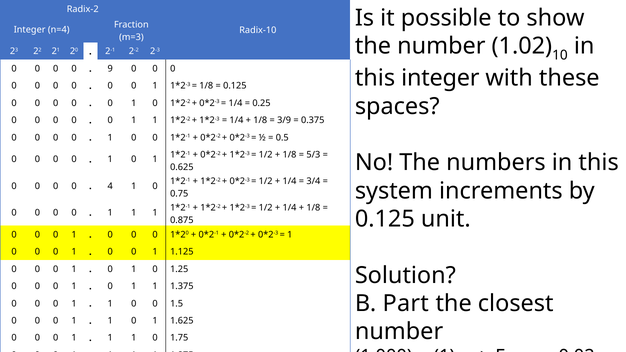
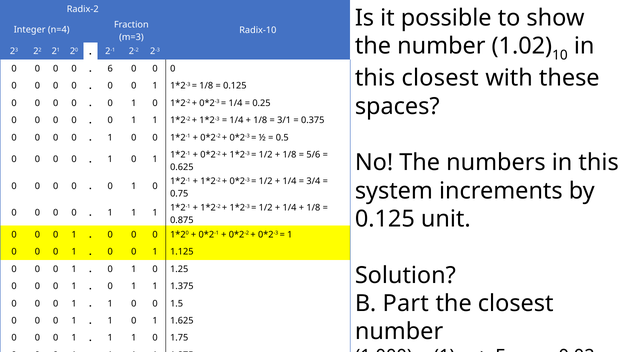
9: 9 -> 6 (110, 69)
this integer: integer -> closest (440, 78)
3/9: 3/9 -> 3/1 (284, 120)
5/3: 5/3 -> 5/6 (313, 155)
4: 4 -> 0 (110, 186)
